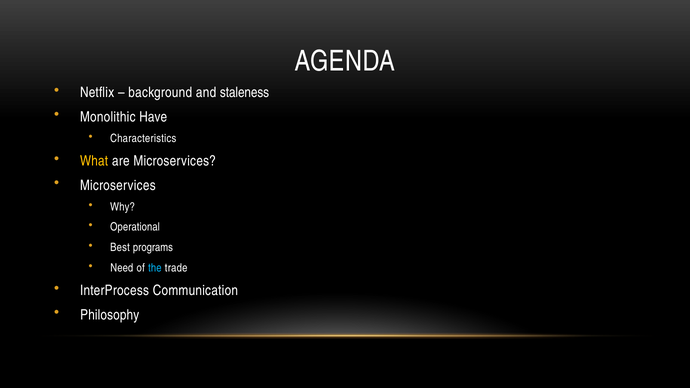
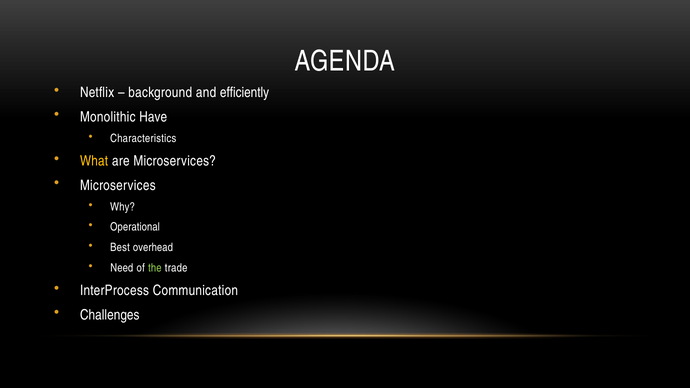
staleness: staleness -> efficiently (245, 93)
programs: programs -> overhead (153, 248)
the colour: light blue -> light green (155, 268)
Philosophy: Philosophy -> Challenges (110, 315)
